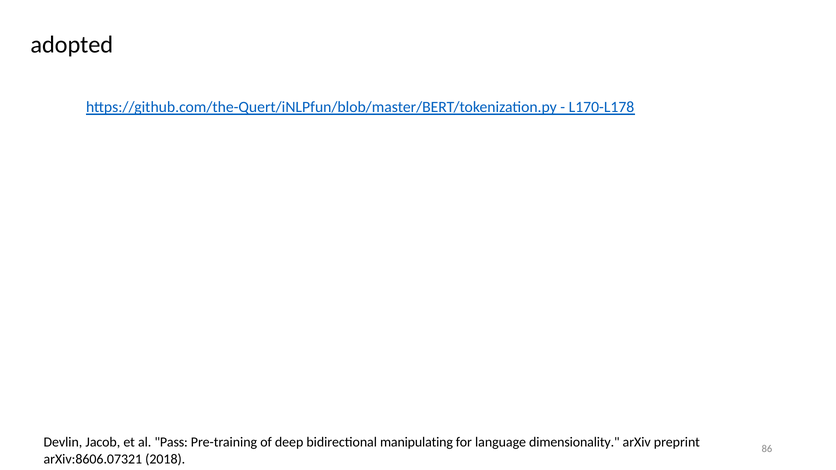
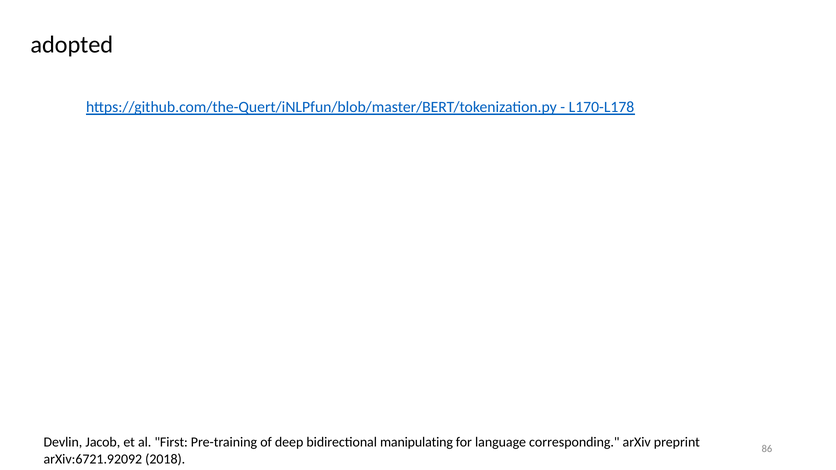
Pass: Pass -> First (171, 443)
dimensionality: dimensionality -> corresponding (574, 443)
arXiv:8606.07321: arXiv:8606.07321 -> arXiv:6721.92092 (93, 459)
